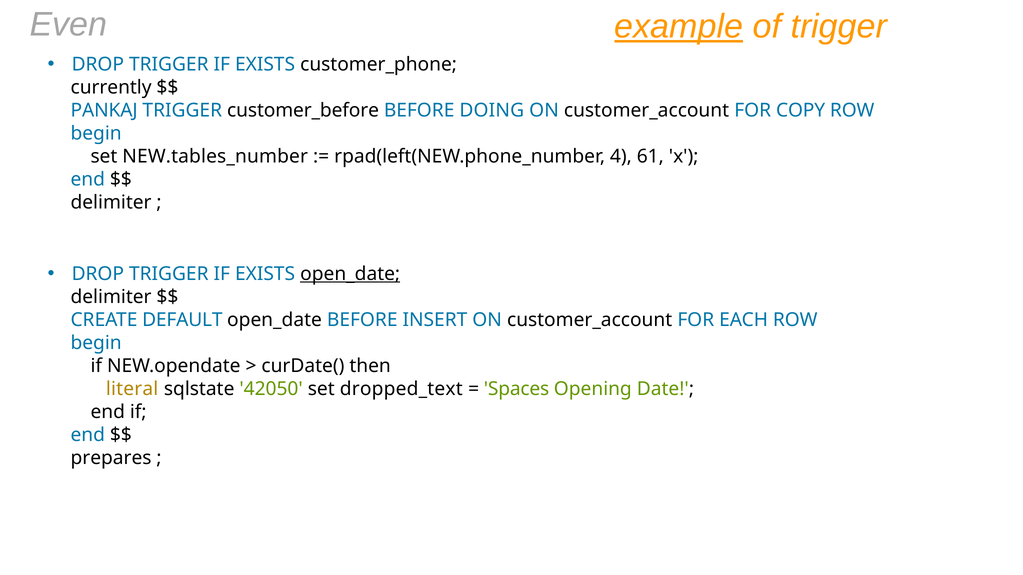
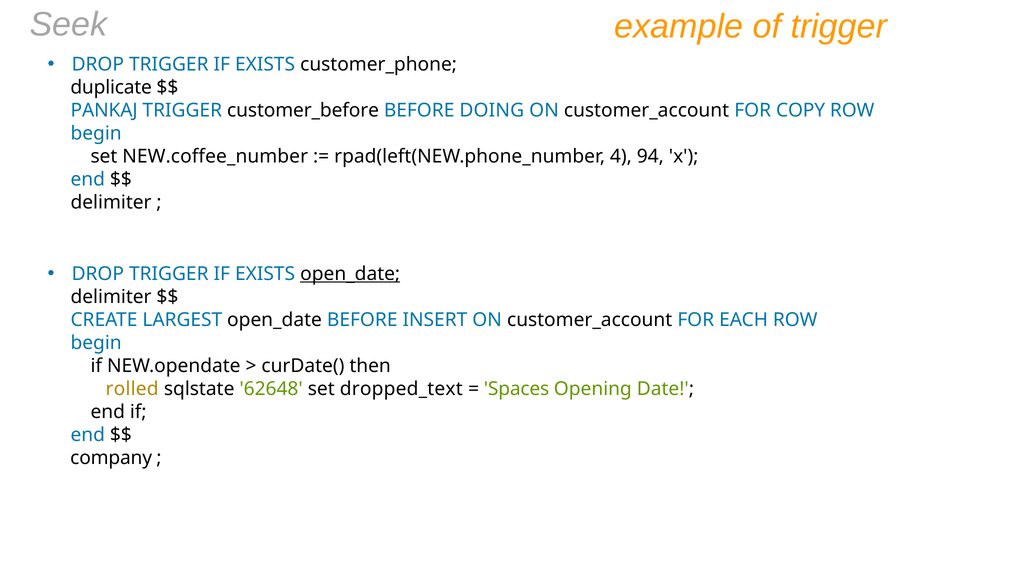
Even: Even -> Seek (69, 24)
example underline: present -> none (679, 27)
currently: currently -> duplicate (111, 88)
NEW.tables_number: NEW.tables_number -> NEW.coffee_number (215, 157)
61: 61 -> 94 (650, 157)
DEFAULT: DEFAULT -> LARGEST (182, 320)
literal: literal -> rolled (132, 389)
42050: 42050 -> 62648 (271, 389)
prepares: prepares -> company (111, 458)
